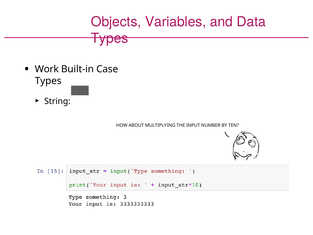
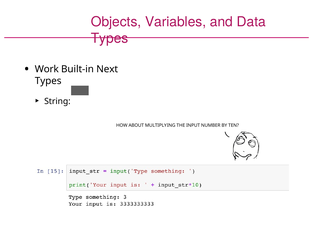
Case: Case -> Next (107, 69)
